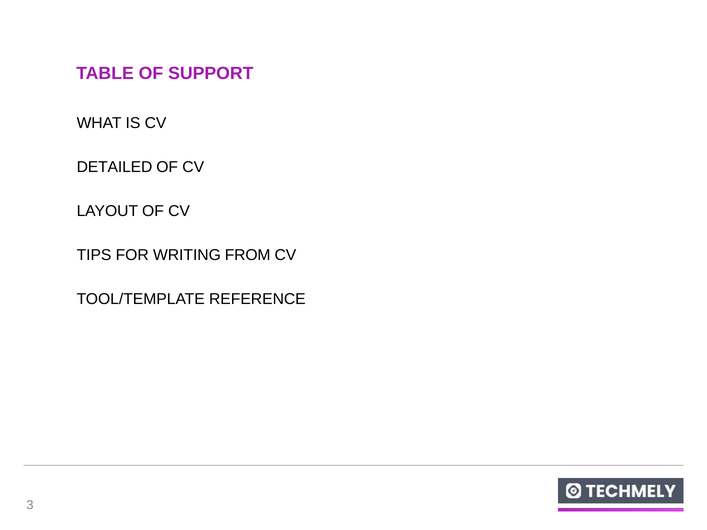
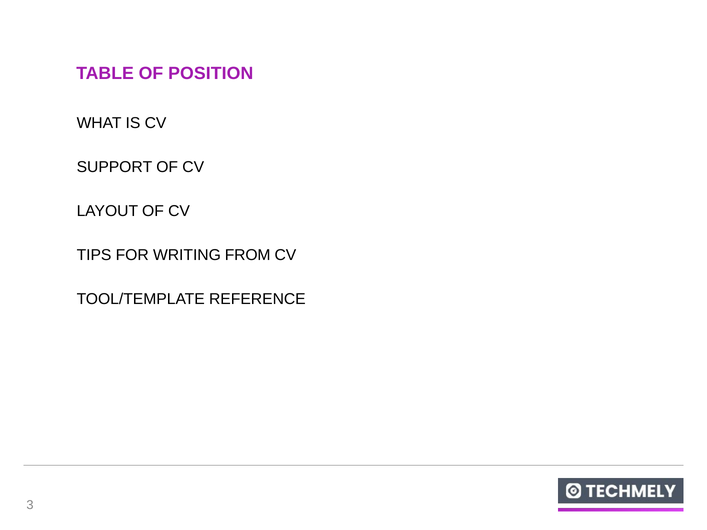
SUPPORT: SUPPORT -> POSITION (211, 73)
DETAILED: DETAILED -> SUPPORT (114, 167)
